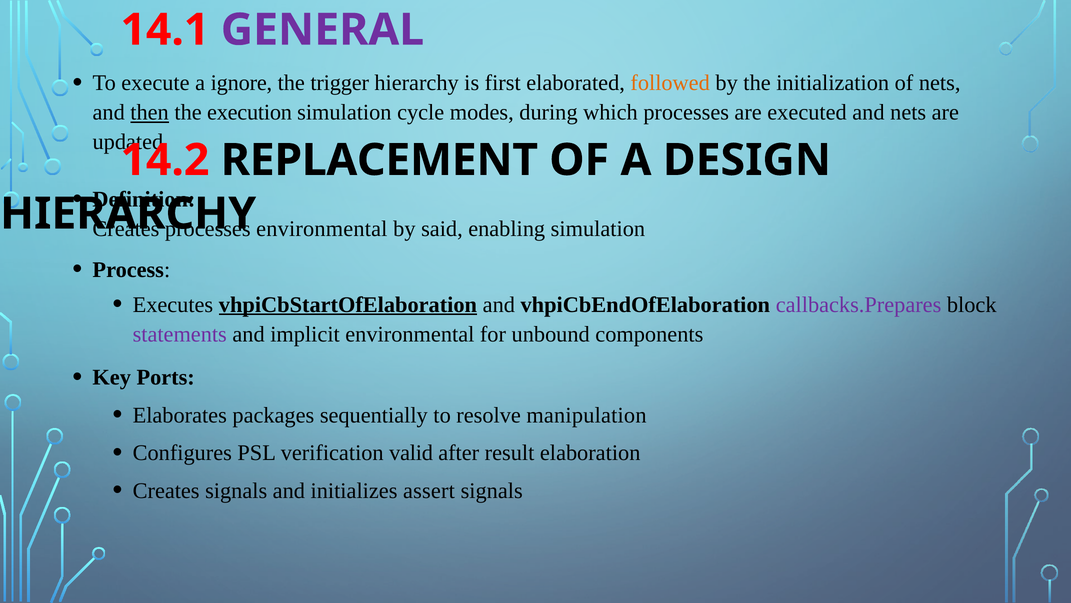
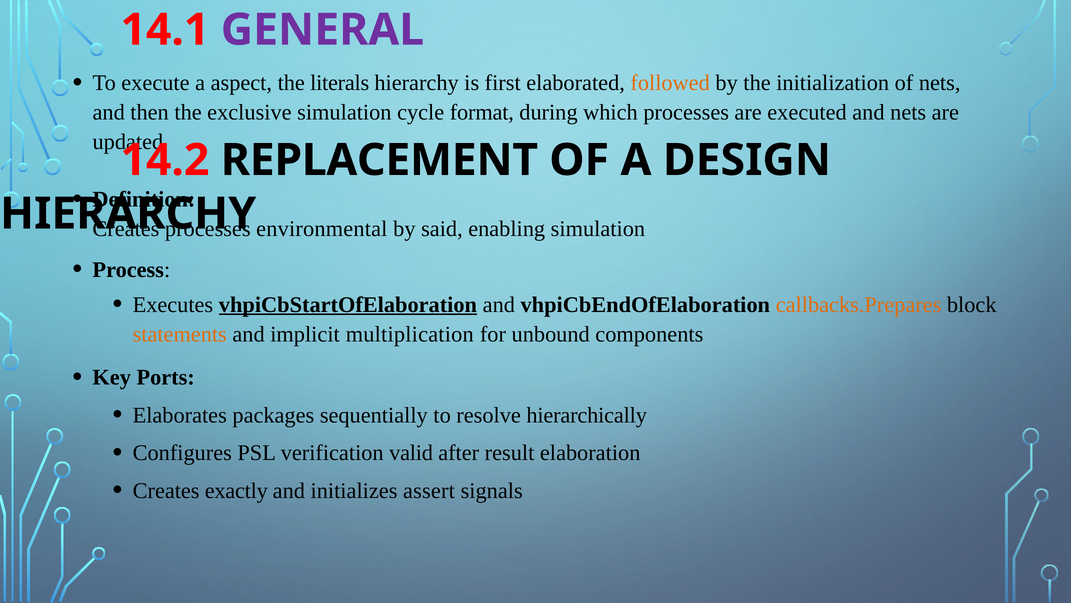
ignore: ignore -> aspect (241, 83)
trigger: trigger -> literals (340, 83)
then underline: present -> none (150, 112)
execution: execution -> exclusive (249, 112)
modes: modes -> format (482, 112)
callbacks.Prepares colour: purple -> orange (859, 304)
statements colour: purple -> orange (180, 334)
implicit environmental: environmental -> multiplication (410, 334)
manipulation: manipulation -> hierarchically (587, 415)
Creates signals: signals -> exactly (236, 490)
